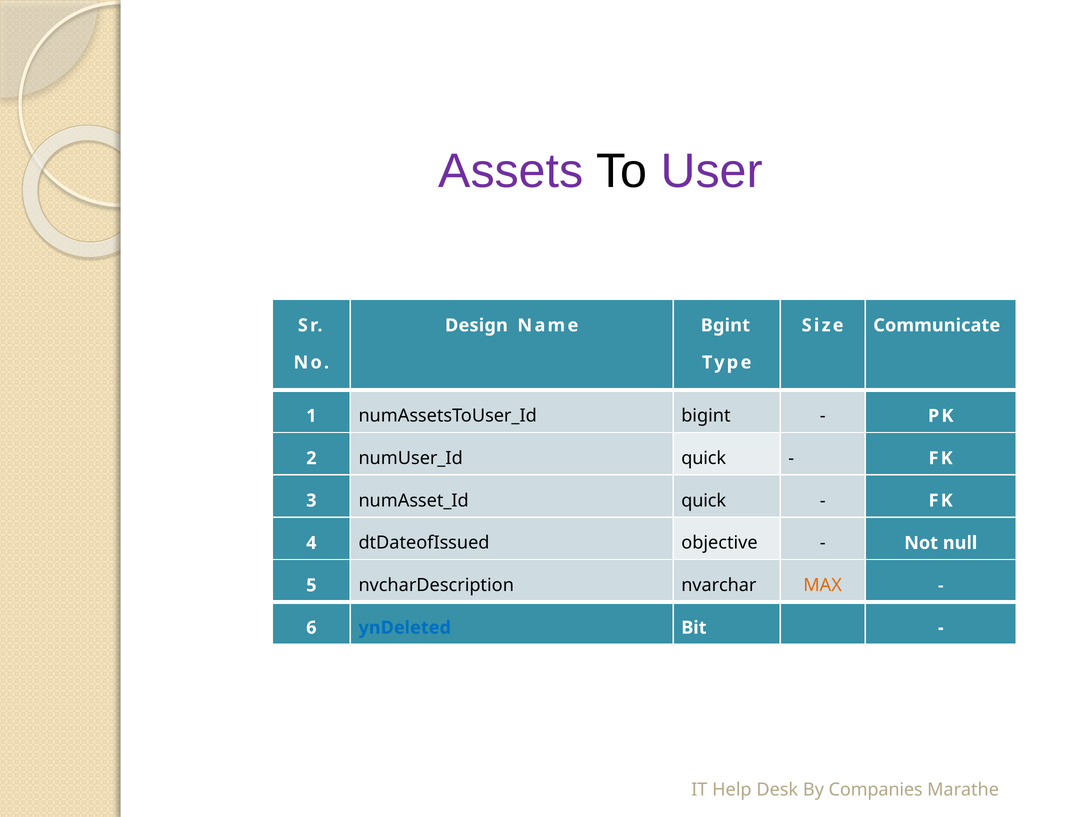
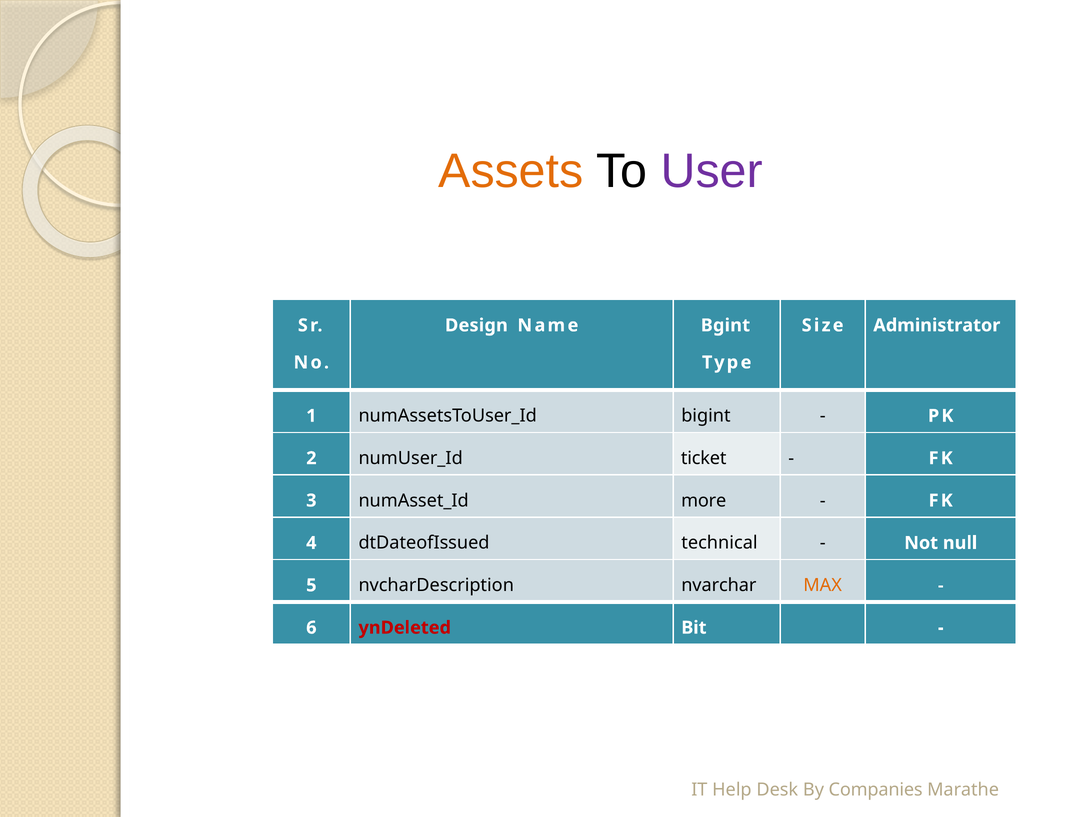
Assets colour: purple -> orange (511, 171)
Communicate: Communicate -> Administrator (937, 325)
quick: quick -> ticket (704, 458)
quick: quick -> more (704, 500)
objective: objective -> technical (719, 543)
ynDeleted colour: blue -> red (405, 628)
